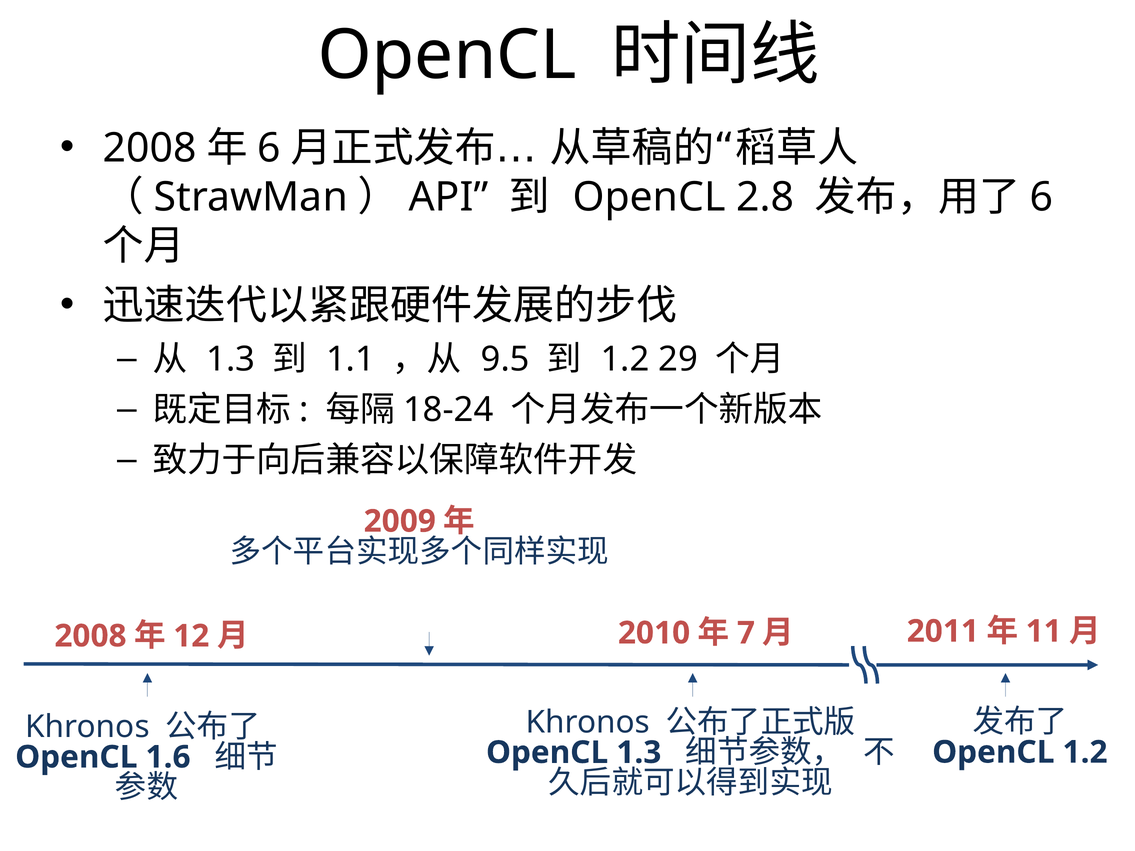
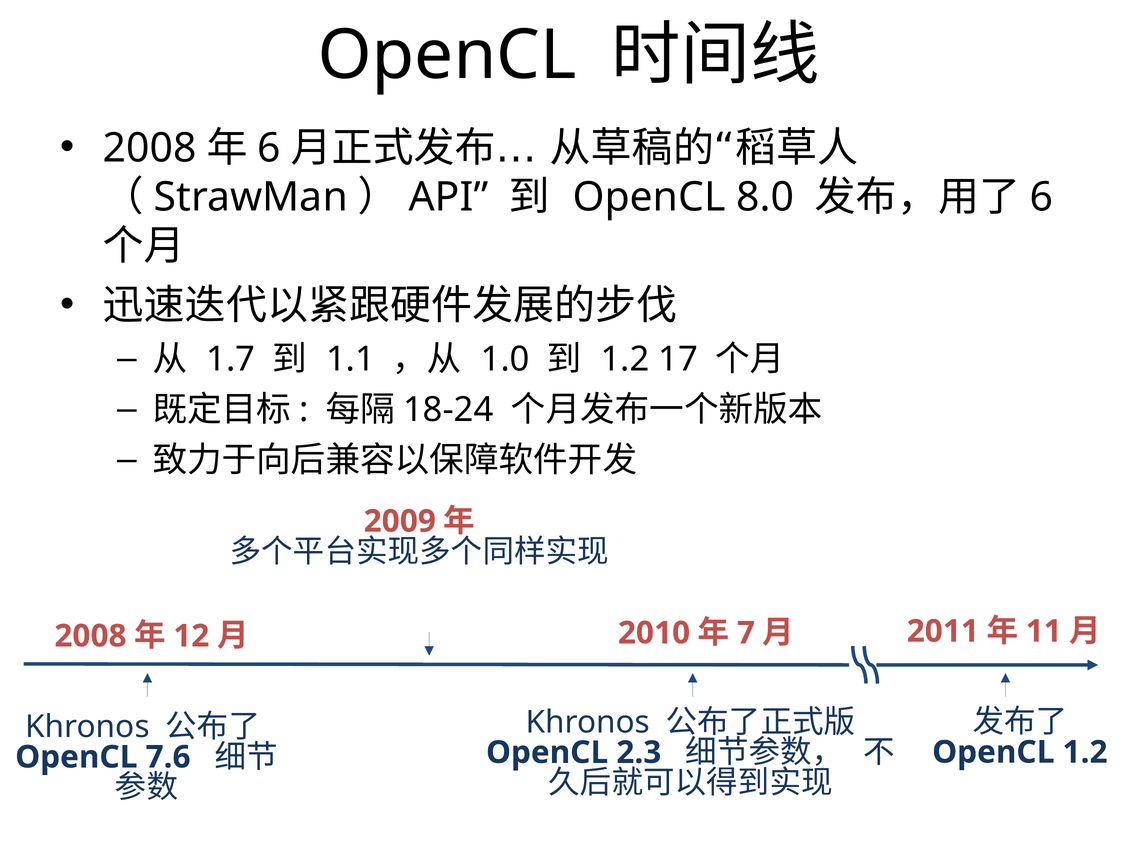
2.8: 2.8 -> 8.0 (765, 197)
1.3: 1.3 -> 1.7 (231, 360)
9.5: 9.5 -> 1.0 (505, 360)
29: 29 -> 17 (678, 360)
OpenCL 1.3: 1.3 -> 2.3 (639, 753)
1.6: 1.6 -> 7.6 (168, 757)
